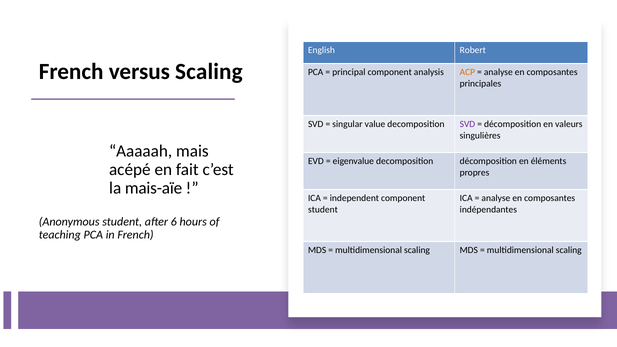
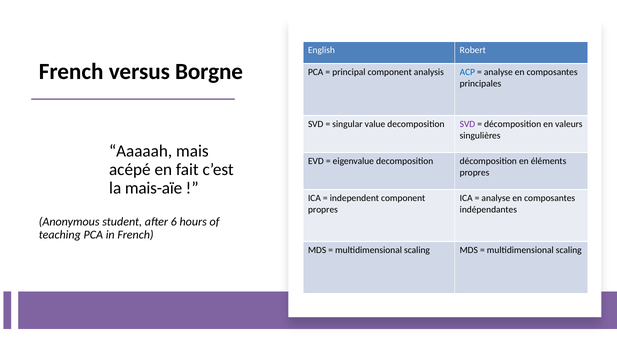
versus Scaling: Scaling -> Borgne (209, 72)
ACP colour: orange -> blue (467, 72)
student: student -> propres (323, 210)
